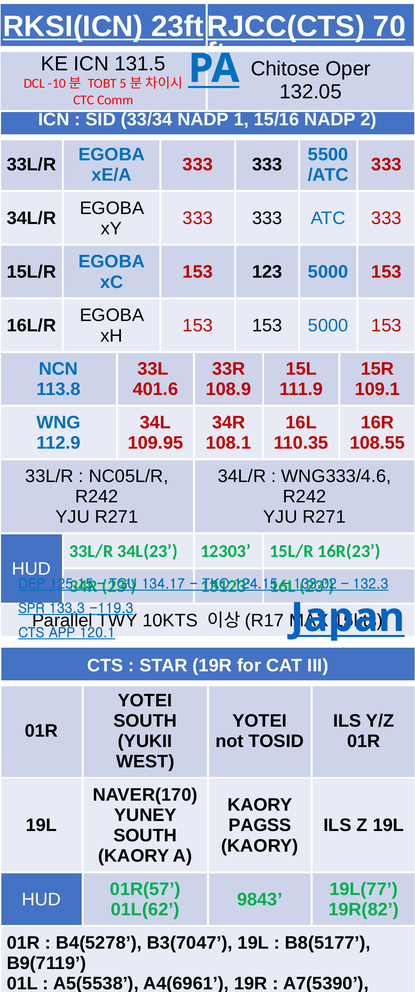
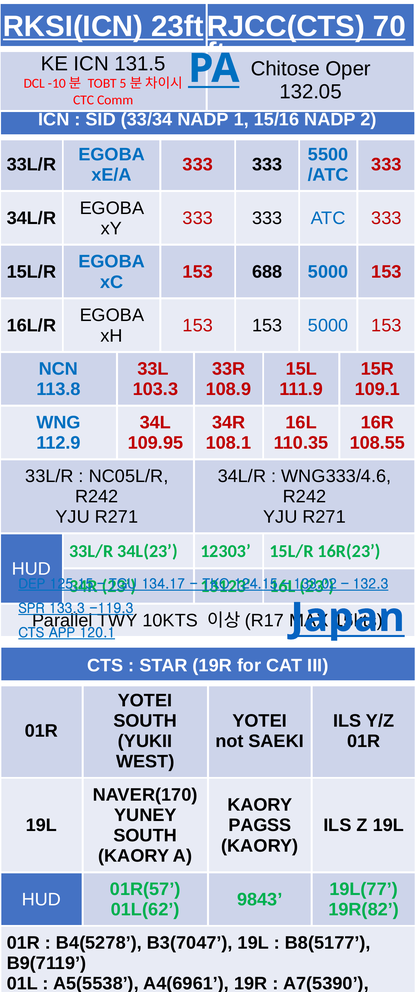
123: 123 -> 688 (267, 272)
401.6: 401.6 -> 103.3 (155, 390)
TOSID: TOSID -> SAEKI (276, 742)
